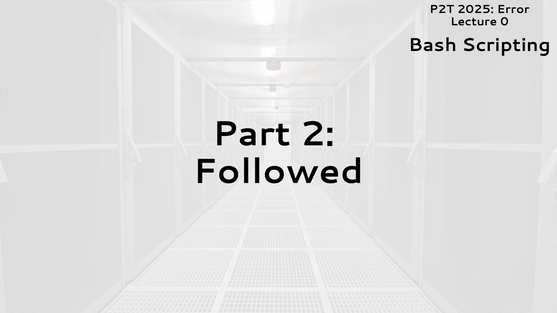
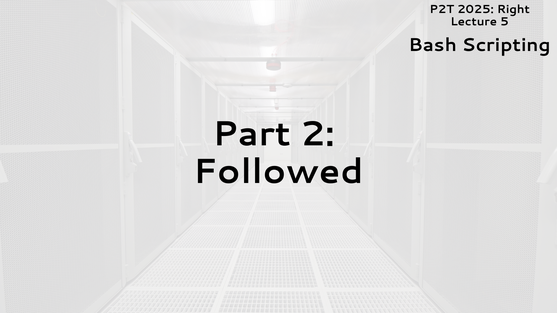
Error: Error -> Right (513, 9)
0: 0 -> 5 (504, 22)
